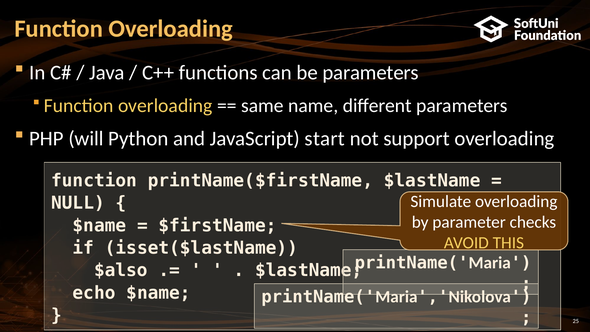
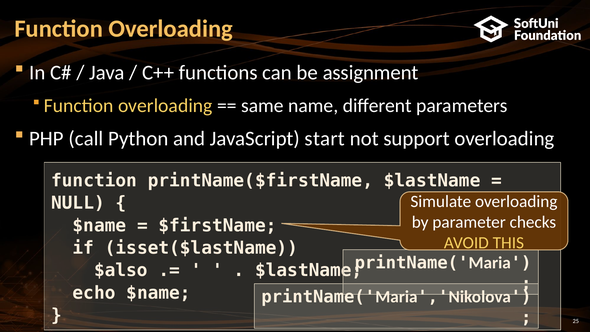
be parameters: parameters -> assignment (371, 73)
will: will -> call (86, 139)
